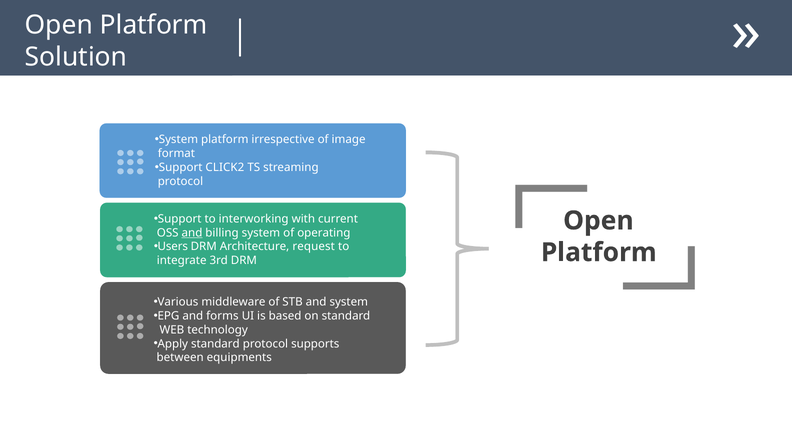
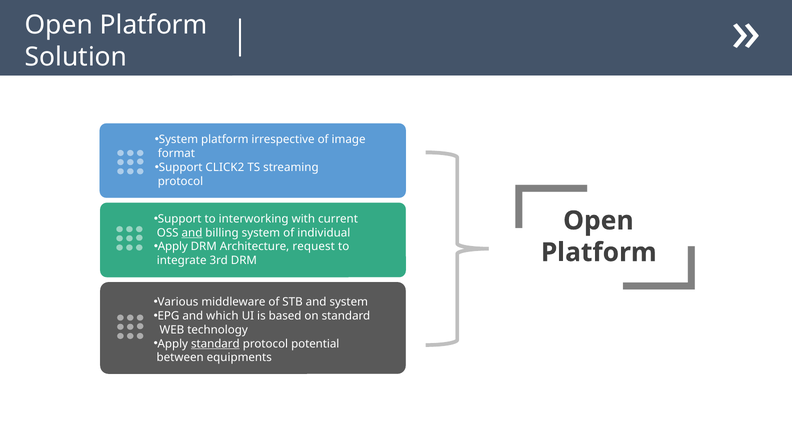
operating: operating -> individual (324, 233)
Users: Users -> Apply (173, 246)
forms: forms -> which (222, 316)
standard underline: none -> present (215, 343)
supports: supports -> potential (315, 343)
